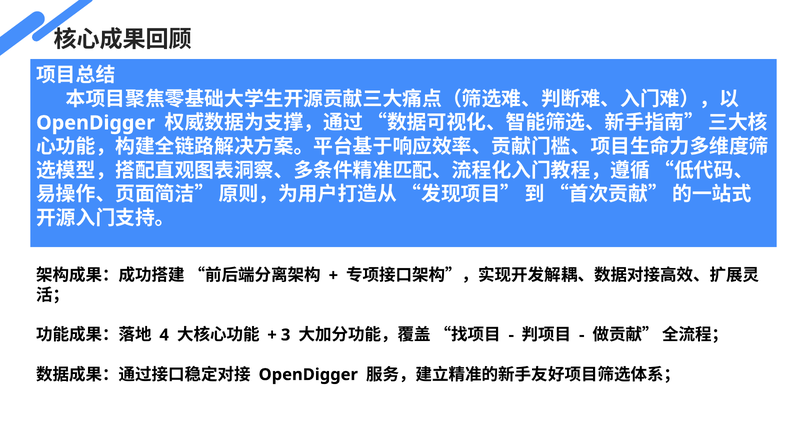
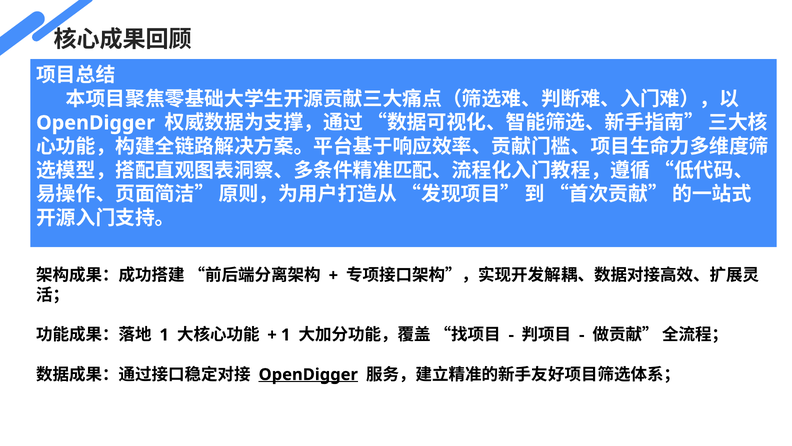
4: 4 -> 1 (164, 335)
3: 3 -> 1 (286, 335)
OpenDigger underline: none -> present (308, 374)
